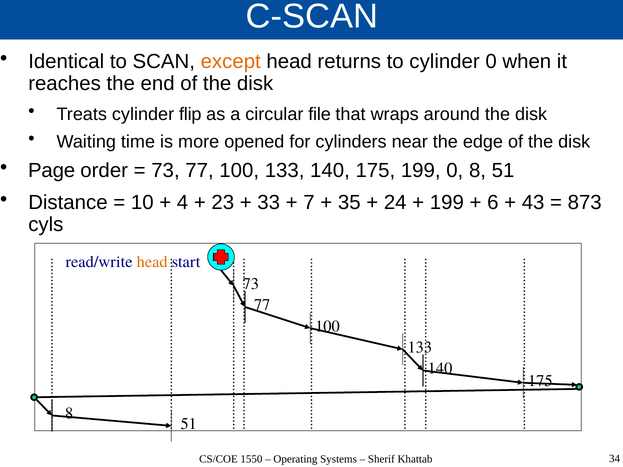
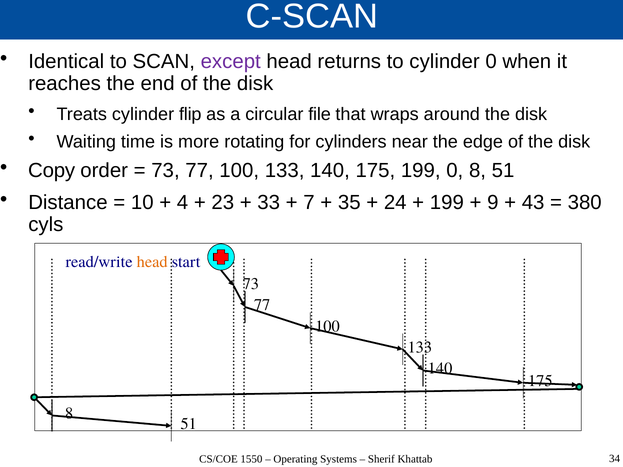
except colour: orange -> purple (231, 62)
opened: opened -> rotating (254, 142)
Page: Page -> Copy (52, 171)
6: 6 -> 9 (493, 203)
873: 873 -> 380 (585, 203)
